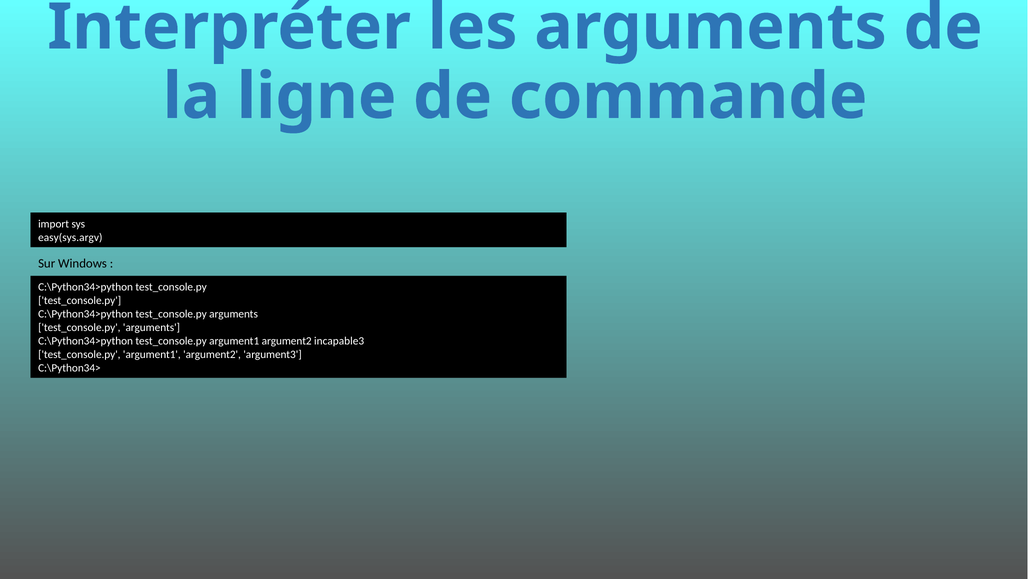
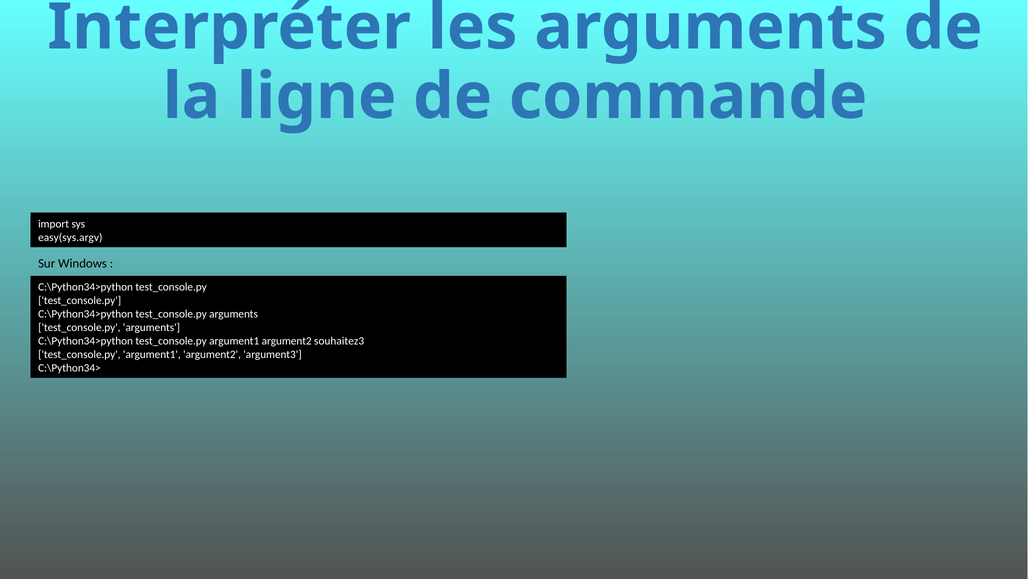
incapable3: incapable3 -> souhaitez3 (339, 341)
